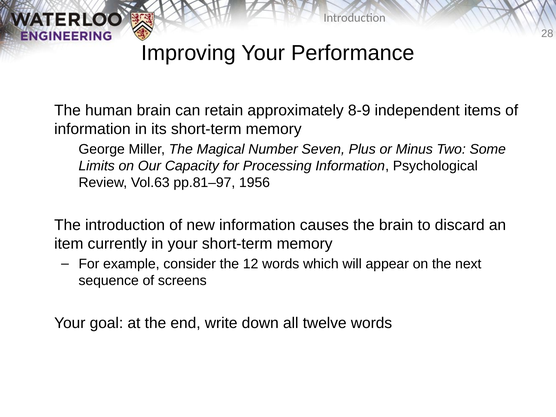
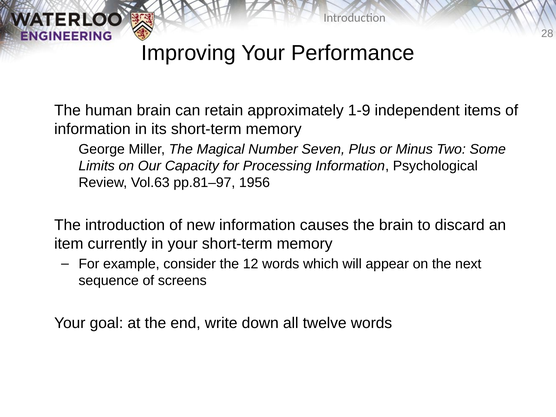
8-9: 8-9 -> 1-9 (359, 110)
